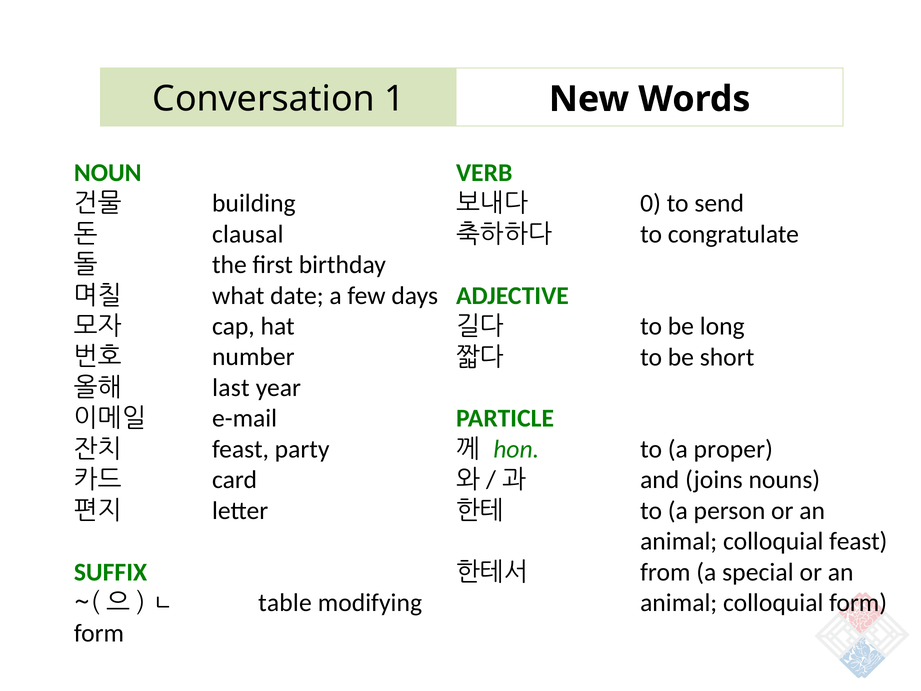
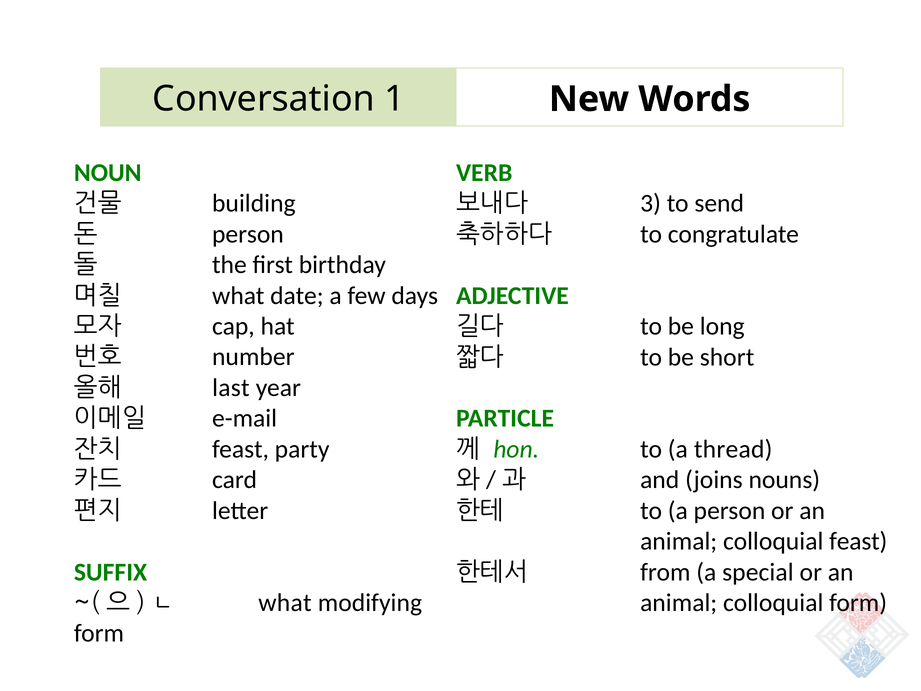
0: 0 -> 3 (651, 203)
clausal: clausal -> person (248, 234)
proper: proper -> thread (733, 449)
table: table -> what (285, 603)
